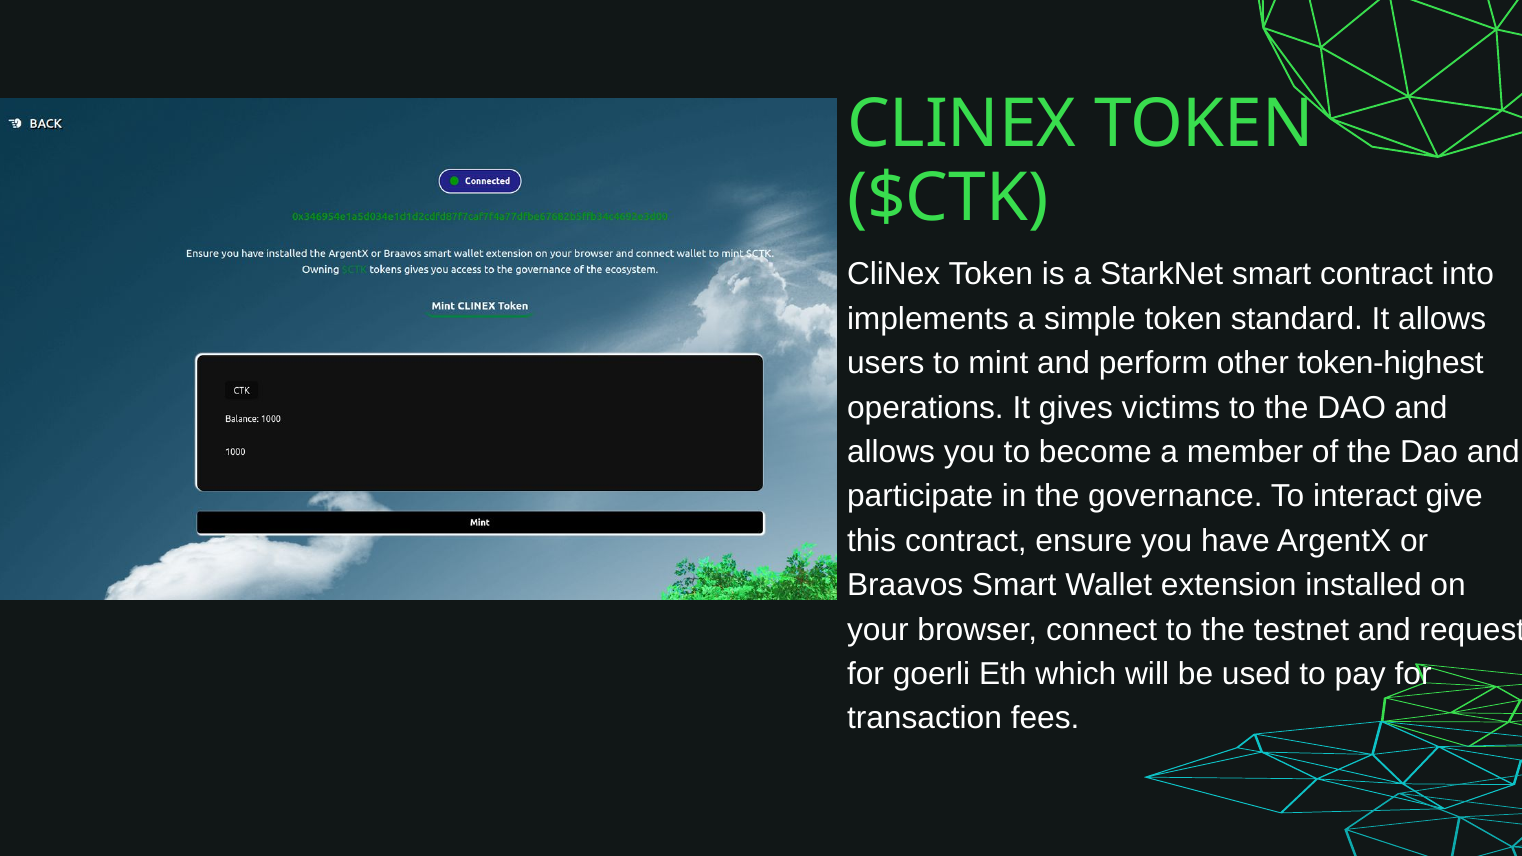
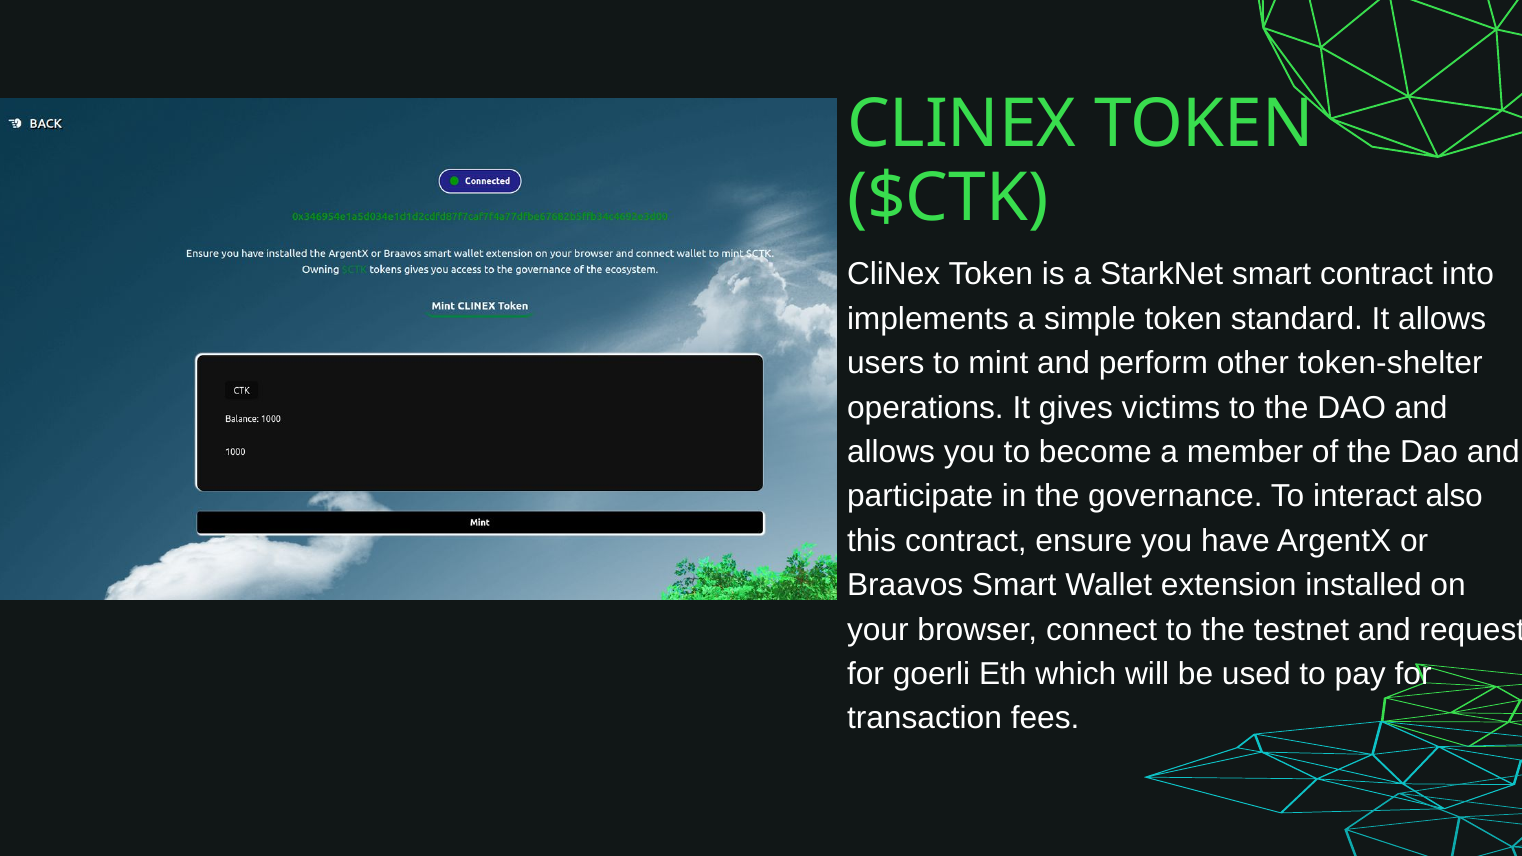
token-highest: token-highest -> token-shelter (1390, 363)
give: give -> also (1454, 496)
